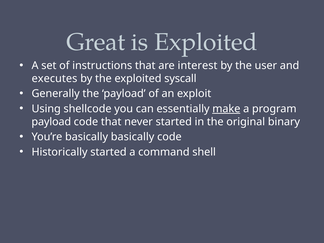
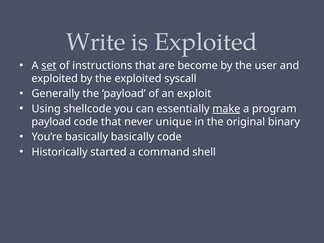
Great: Great -> Write (96, 42)
set underline: none -> present (49, 66)
interest: interest -> become (198, 66)
executes: executes -> exploited (55, 79)
never started: started -> unique (174, 122)
